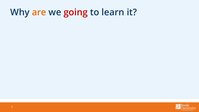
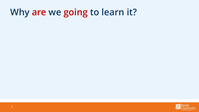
are colour: orange -> red (39, 12)
